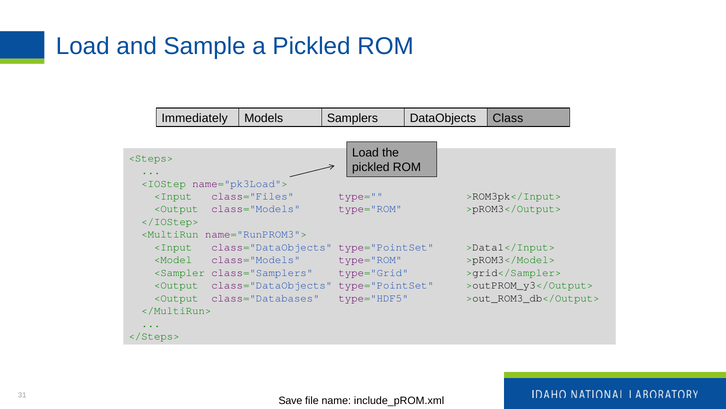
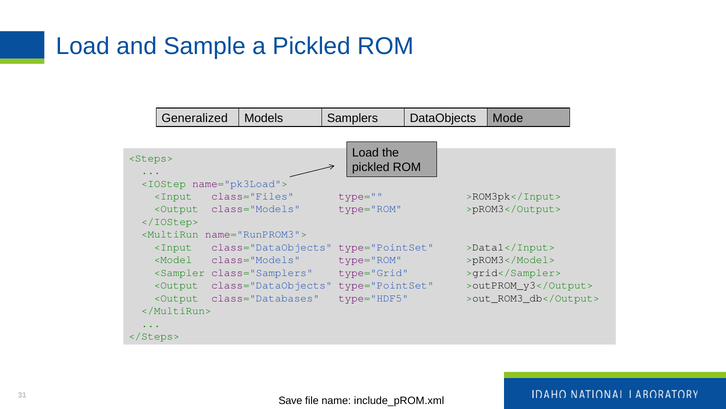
Immediately: Immediately -> Generalized (195, 118)
Class: Class -> Mode (508, 118)
